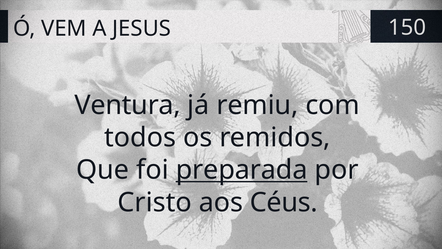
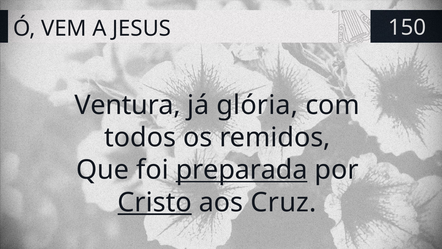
remiu: remiu -> glória (257, 105)
Cristo underline: none -> present (155, 202)
Céus: Céus -> Cruz (284, 202)
